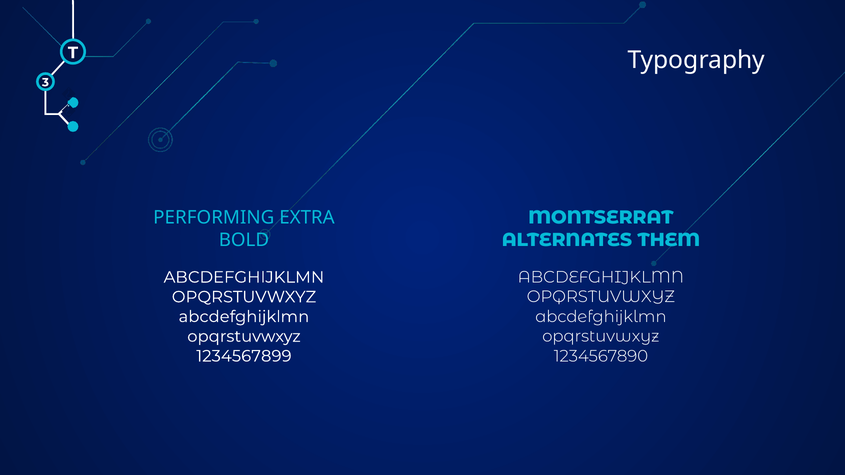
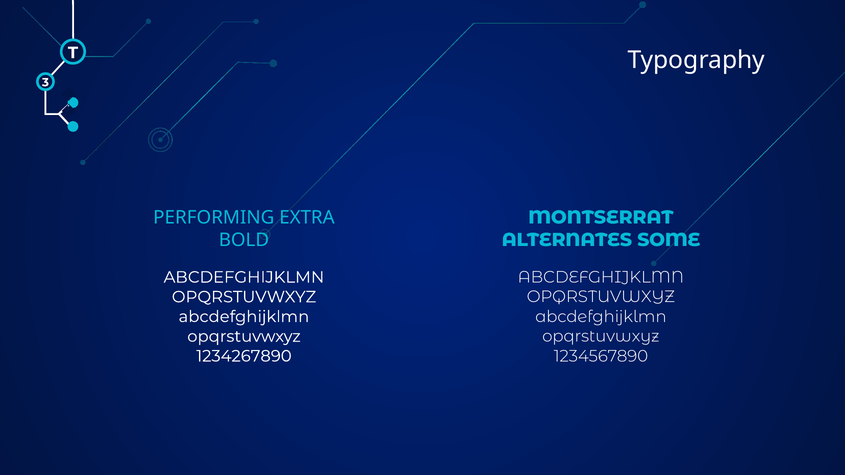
THEM: THEM -> SOME (669, 240)
1234567899: 1234567899 -> 1234267890 (244, 356)
